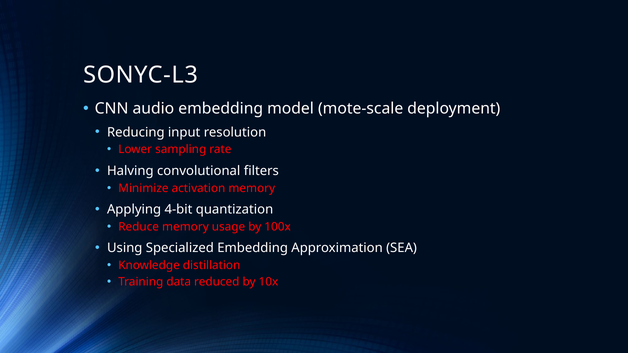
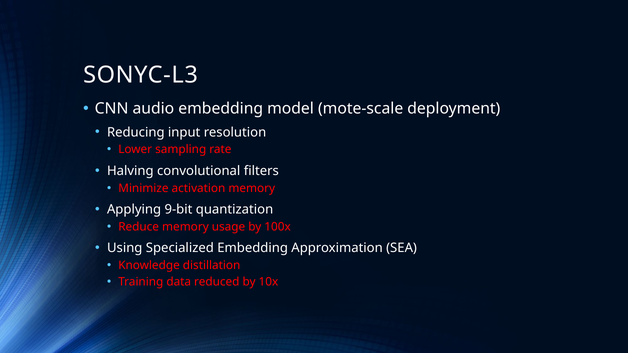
4-bit: 4-bit -> 9-bit (178, 210)
